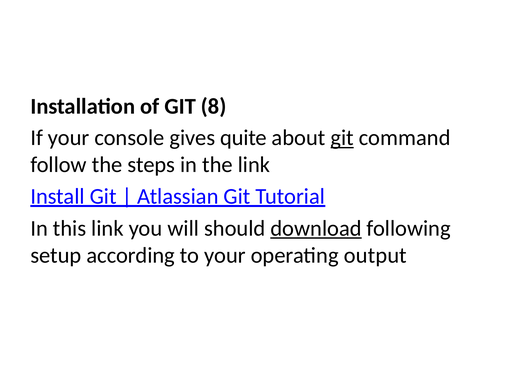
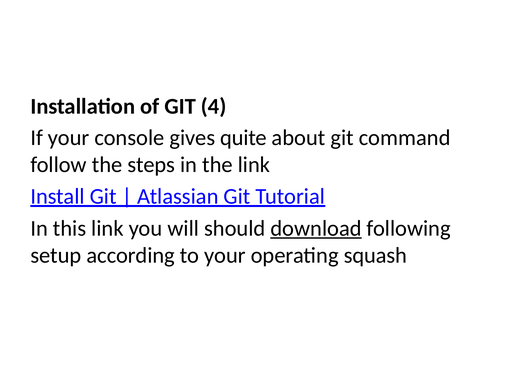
8: 8 -> 4 (214, 106)
git underline: present -> none (342, 138)
output: output -> squash (375, 255)
